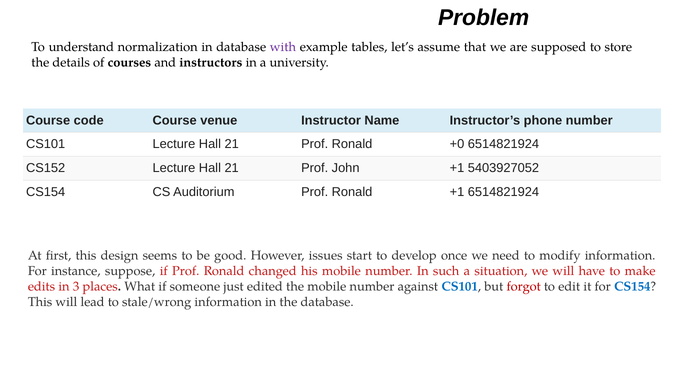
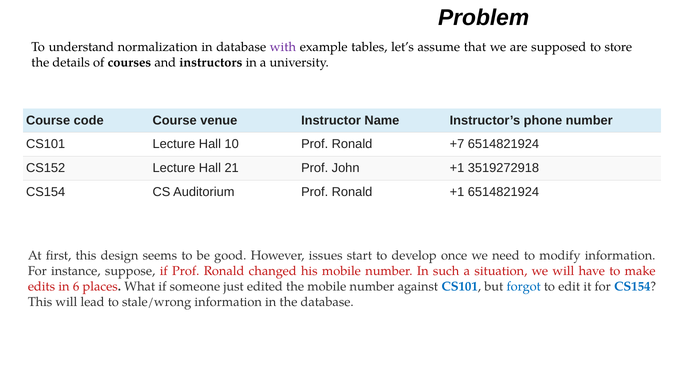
CS101 Lecture Hall 21: 21 -> 10 (232, 144)
+0: +0 -> +7 (457, 144)
5403927052: 5403927052 -> 3519272918 (503, 168)
3: 3 -> 6 (76, 286)
forgot colour: red -> blue (524, 286)
